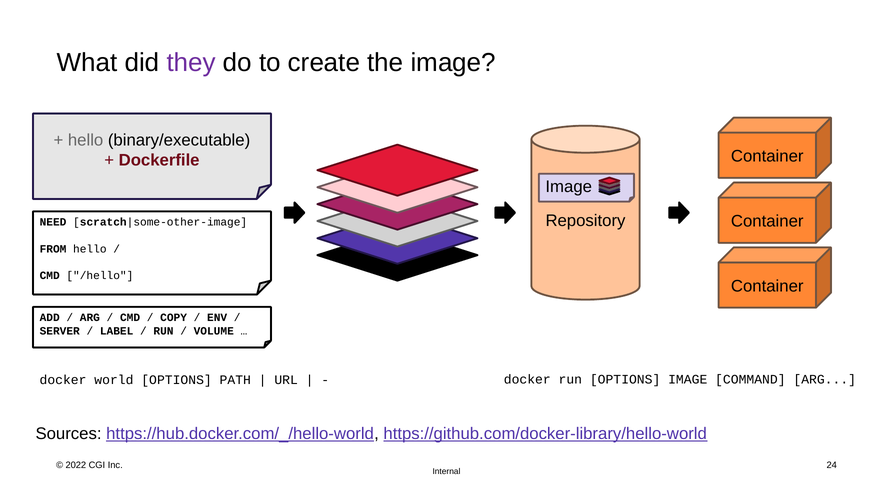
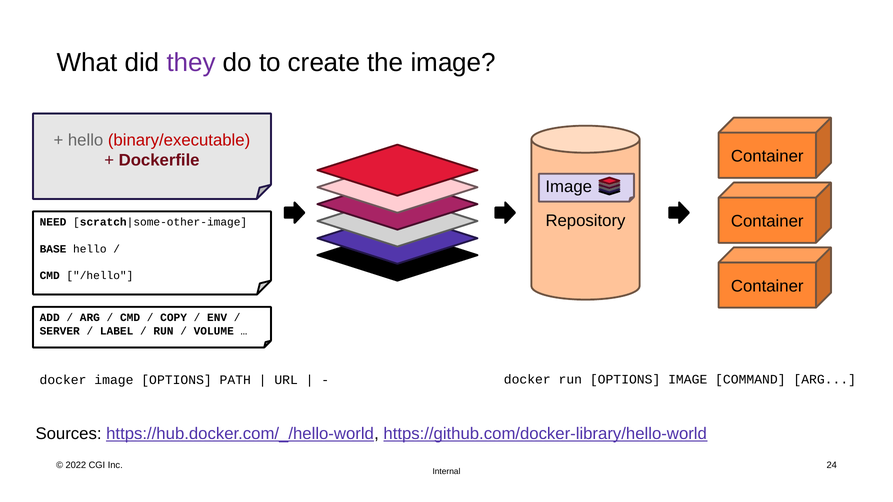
binary/executable colour: black -> red (179, 140)
FROM: FROM -> BASE (53, 249)
docker world: world -> image (114, 380)
